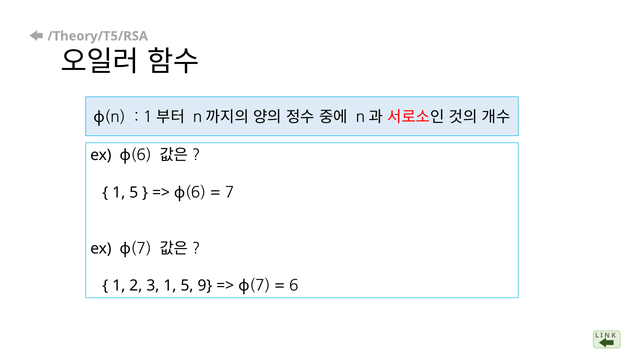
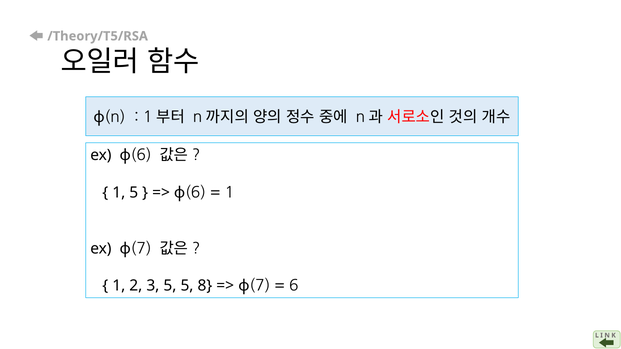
7: 7 -> 1 (229, 193)
3 1: 1 -> 5 (170, 286)
9: 9 -> 8 (205, 286)
